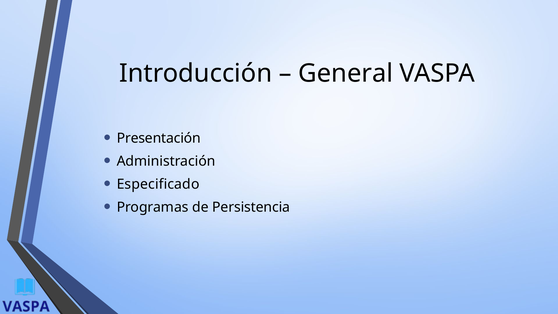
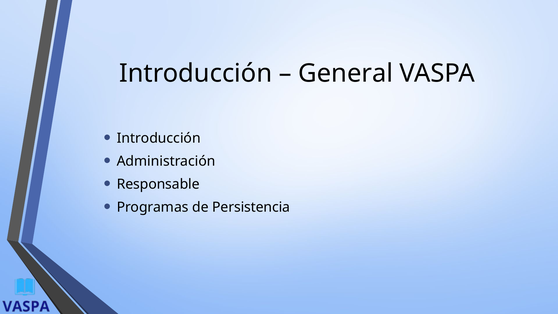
Presentación: Presentación -> Introducción (159, 138)
Especificado: Especificado -> Responsable (158, 184)
